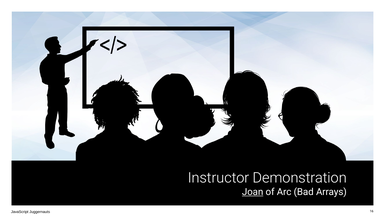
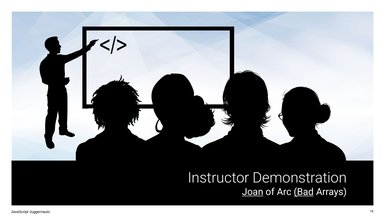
Bad underline: none -> present (304, 192)
